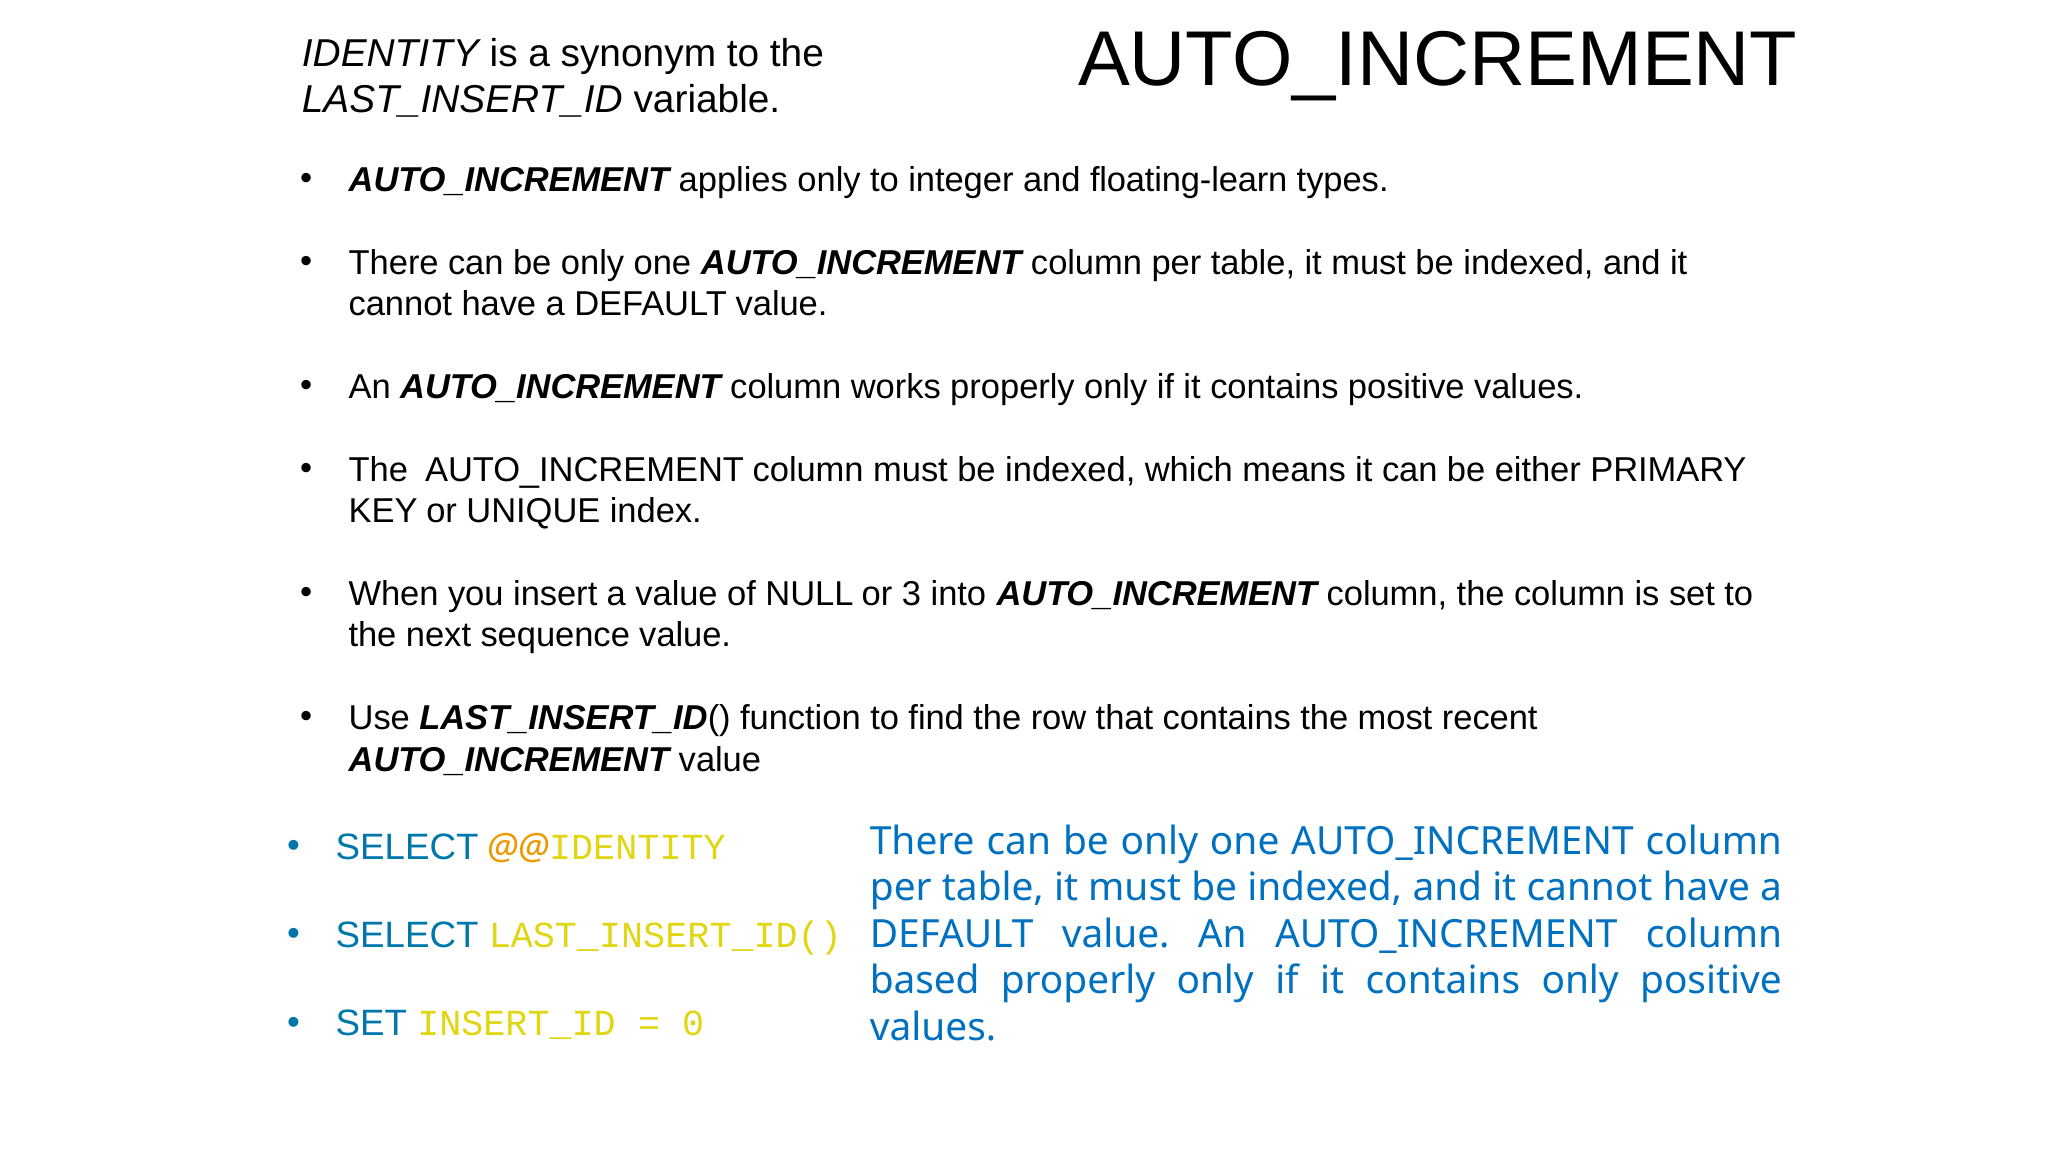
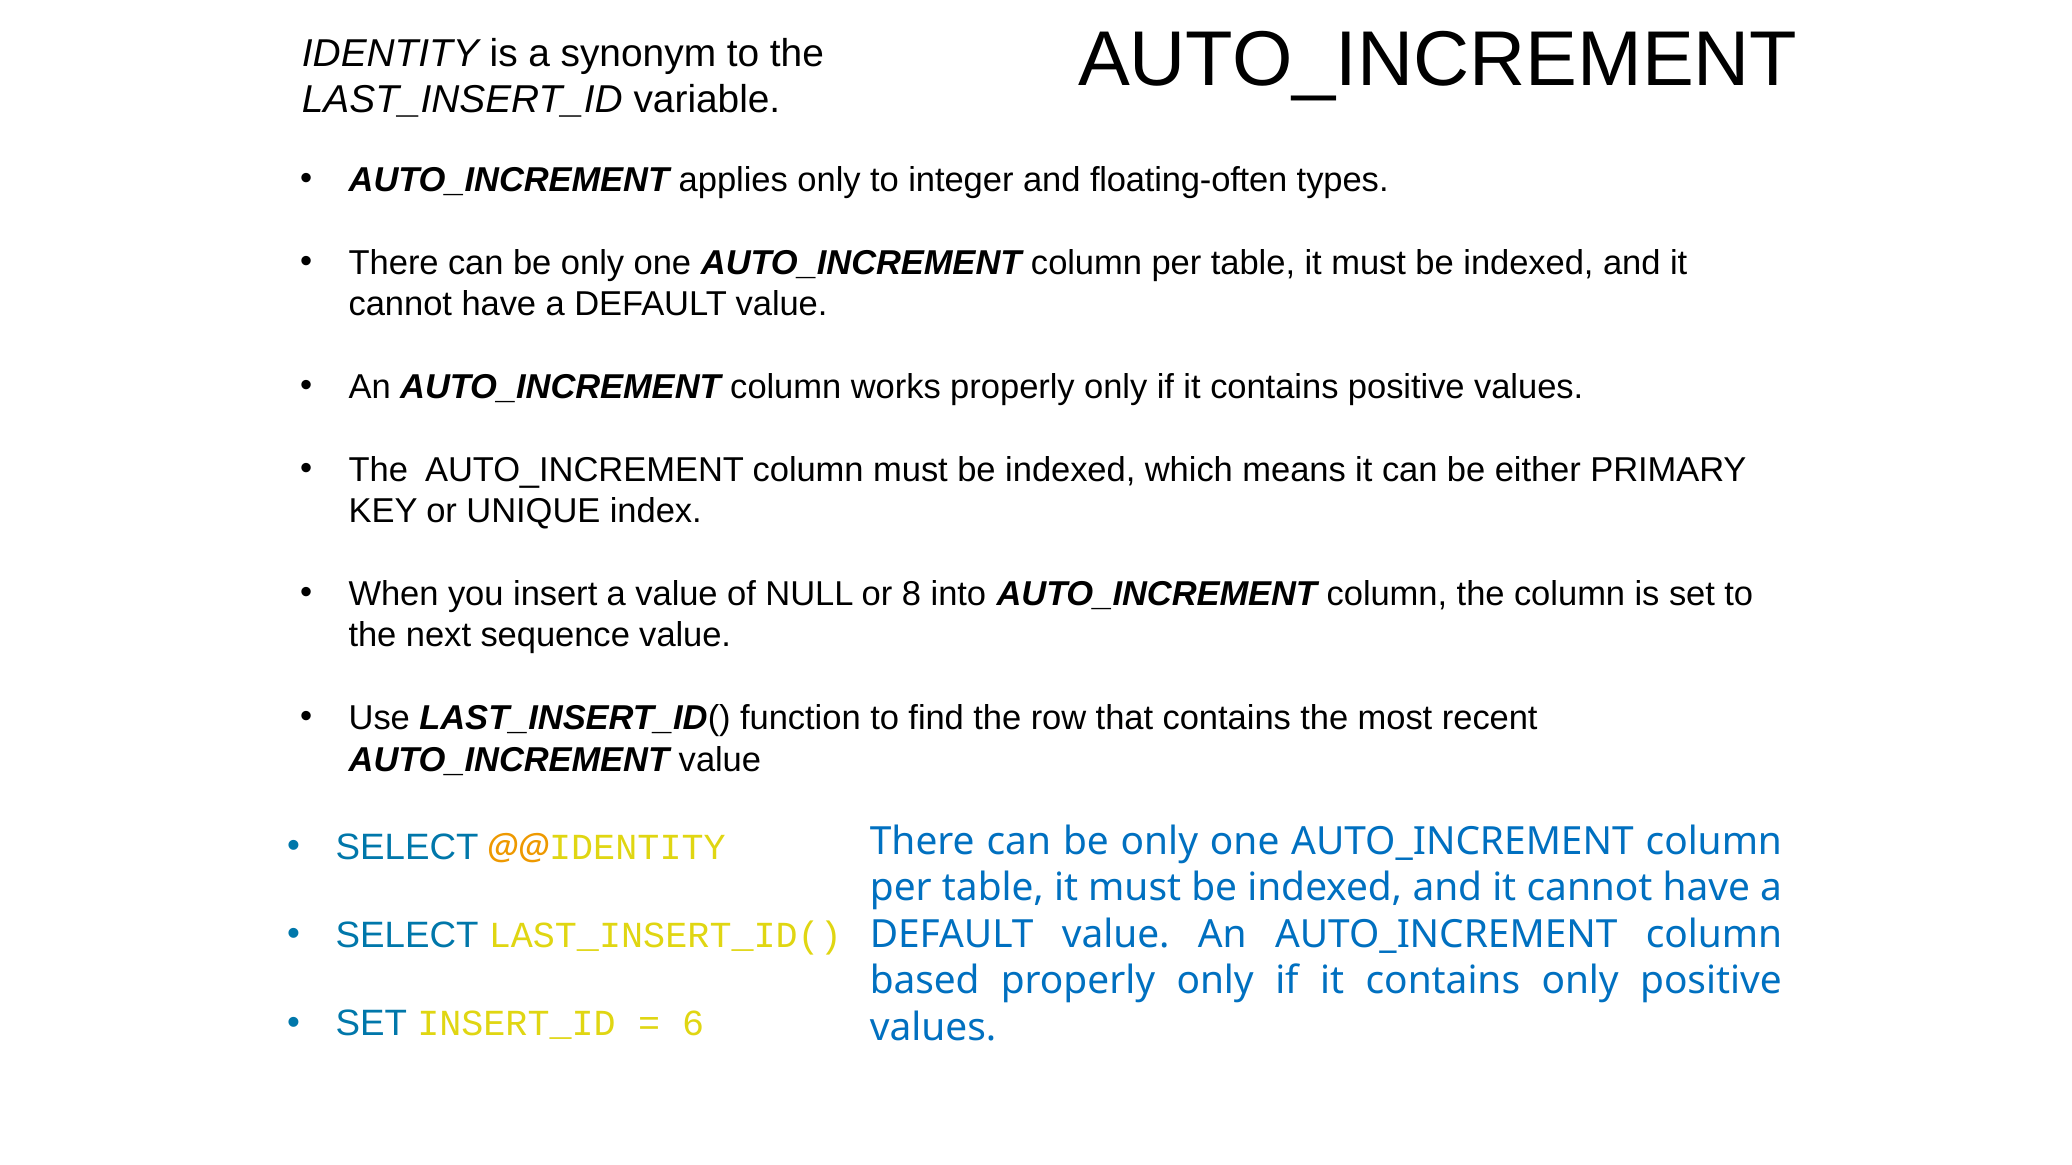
floating-learn: floating-learn -> floating-often (1189, 180)
3: 3 -> 8 (911, 594)
0: 0 -> 6 (693, 1024)
